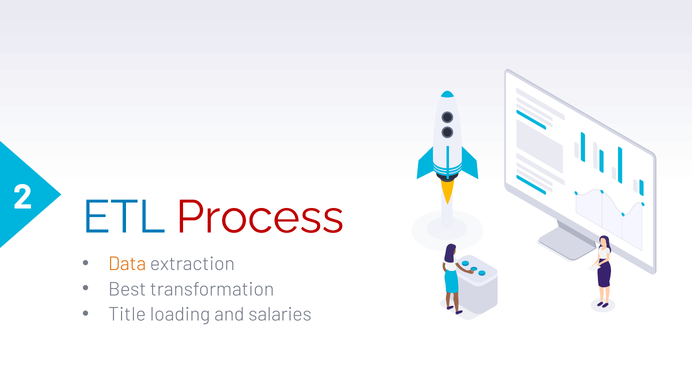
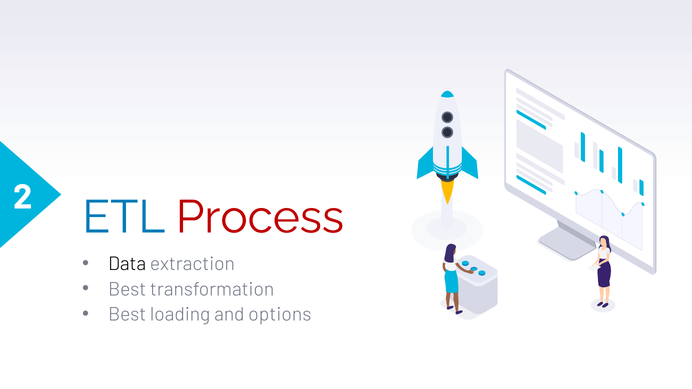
Data colour: orange -> black (127, 264)
Title: Title -> Best (127, 315)
salaries: salaries -> options (280, 315)
